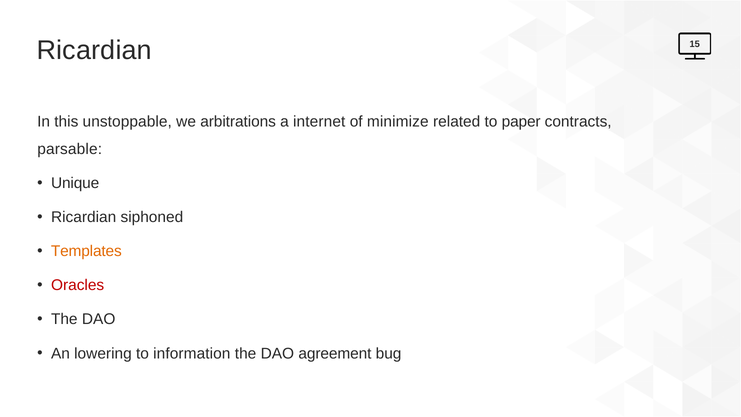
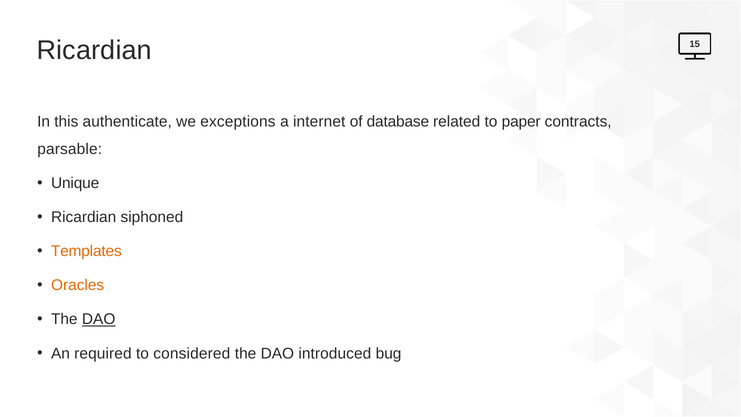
unstoppable: unstoppable -> authenticate (127, 121)
arbitrations: arbitrations -> exceptions (238, 121)
minimize: minimize -> database (398, 121)
Oracles colour: red -> orange (78, 285)
DAO underline: none -> present (99, 319)
lowering: lowering -> required (103, 353)
information: information -> considered (192, 353)
agreement: agreement -> introduced (335, 353)
